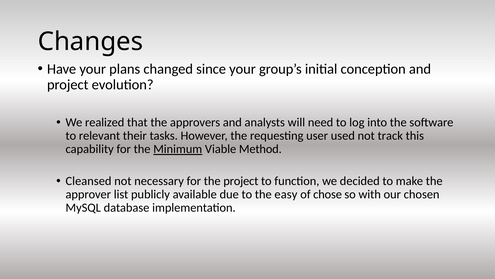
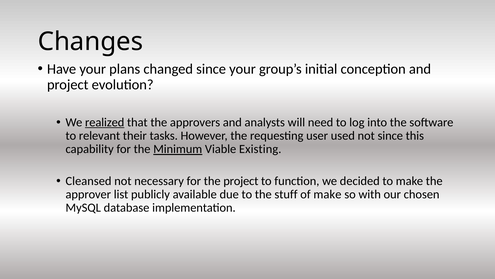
realized underline: none -> present (105, 122)
not track: track -> since (390, 136)
Method: Method -> Existing (260, 149)
easy: easy -> stuff (286, 194)
of chose: chose -> make (327, 194)
